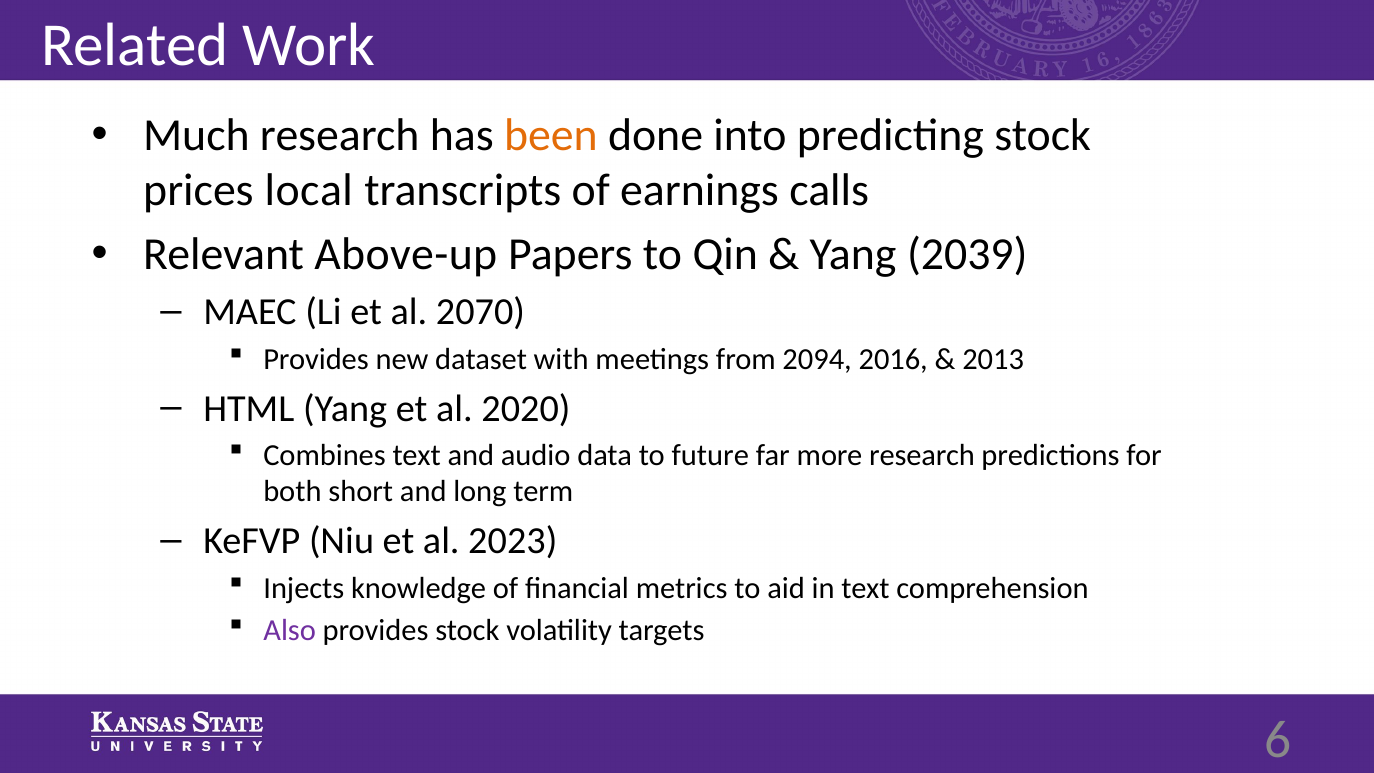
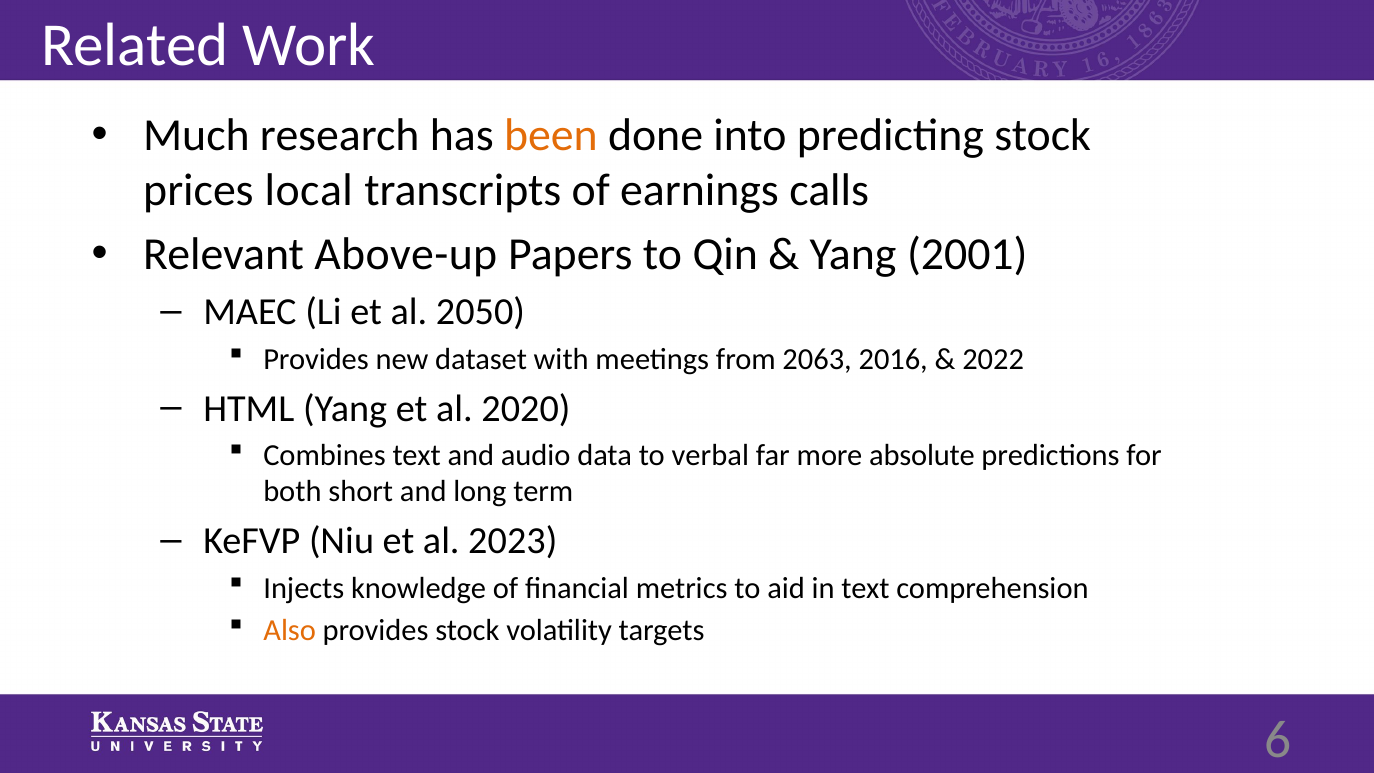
2039: 2039 -> 2001 (967, 255)
2070: 2070 -> 2050 (480, 312)
2094: 2094 -> 2063 (817, 359)
2013: 2013 -> 2022 (993, 359)
future: future -> verbal (710, 455)
more research: research -> absolute (922, 455)
Also colour: purple -> orange (290, 631)
